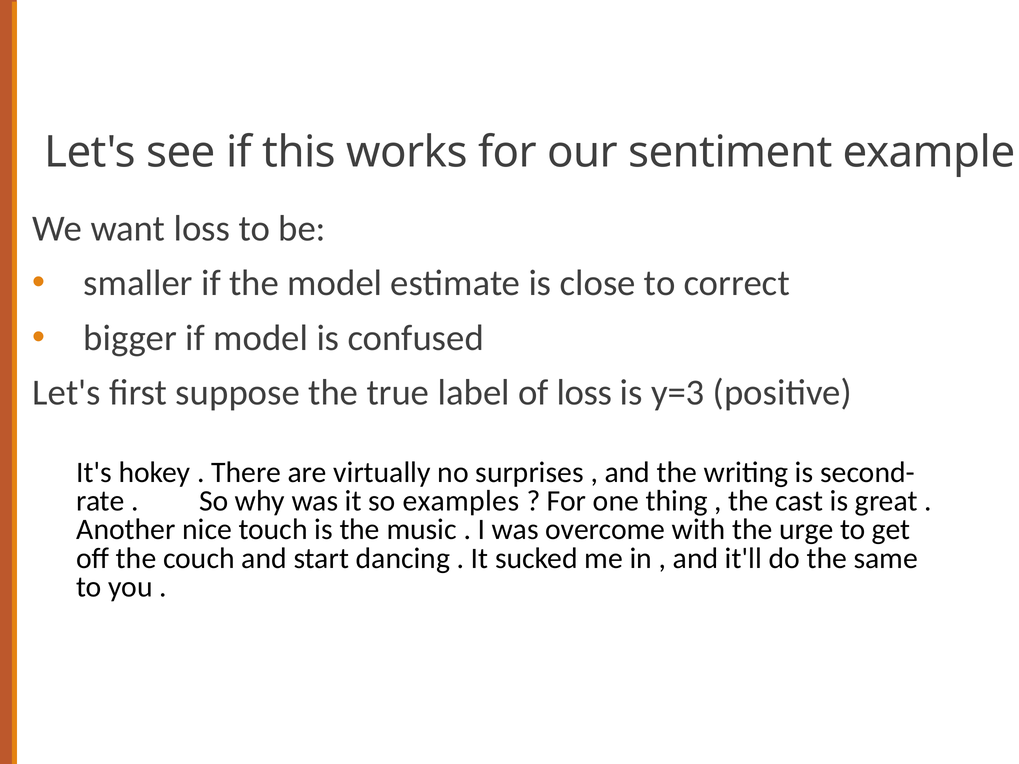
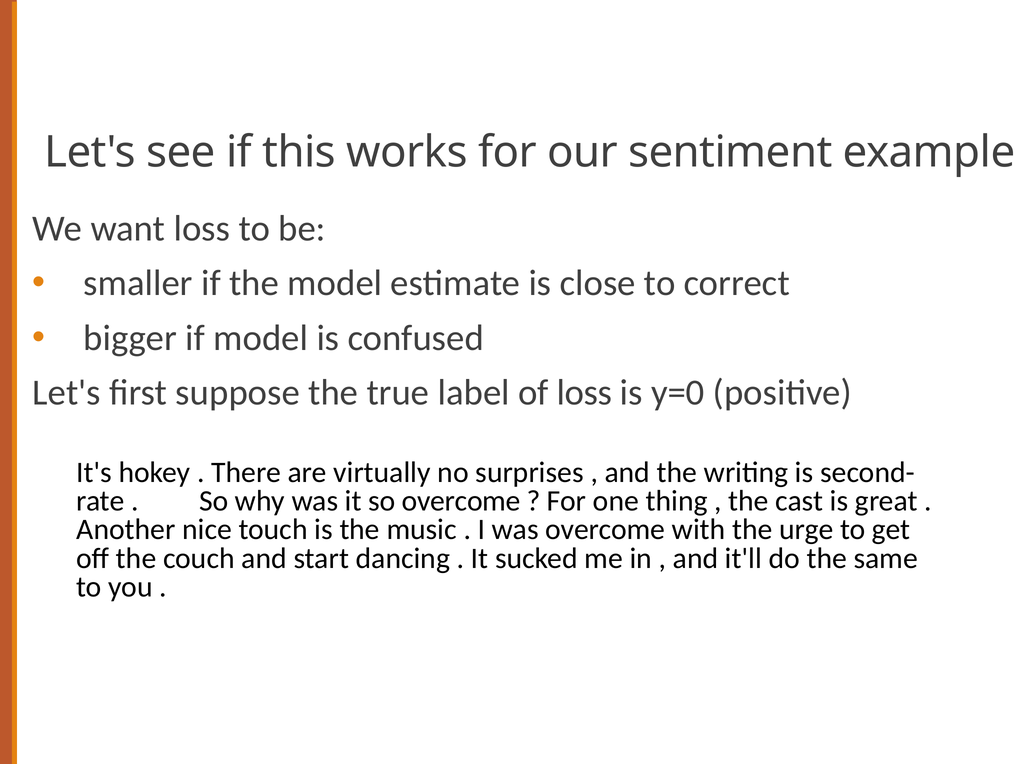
y=3: y=3 -> y=0 (678, 393)
so examples: examples -> overcome (461, 501)
